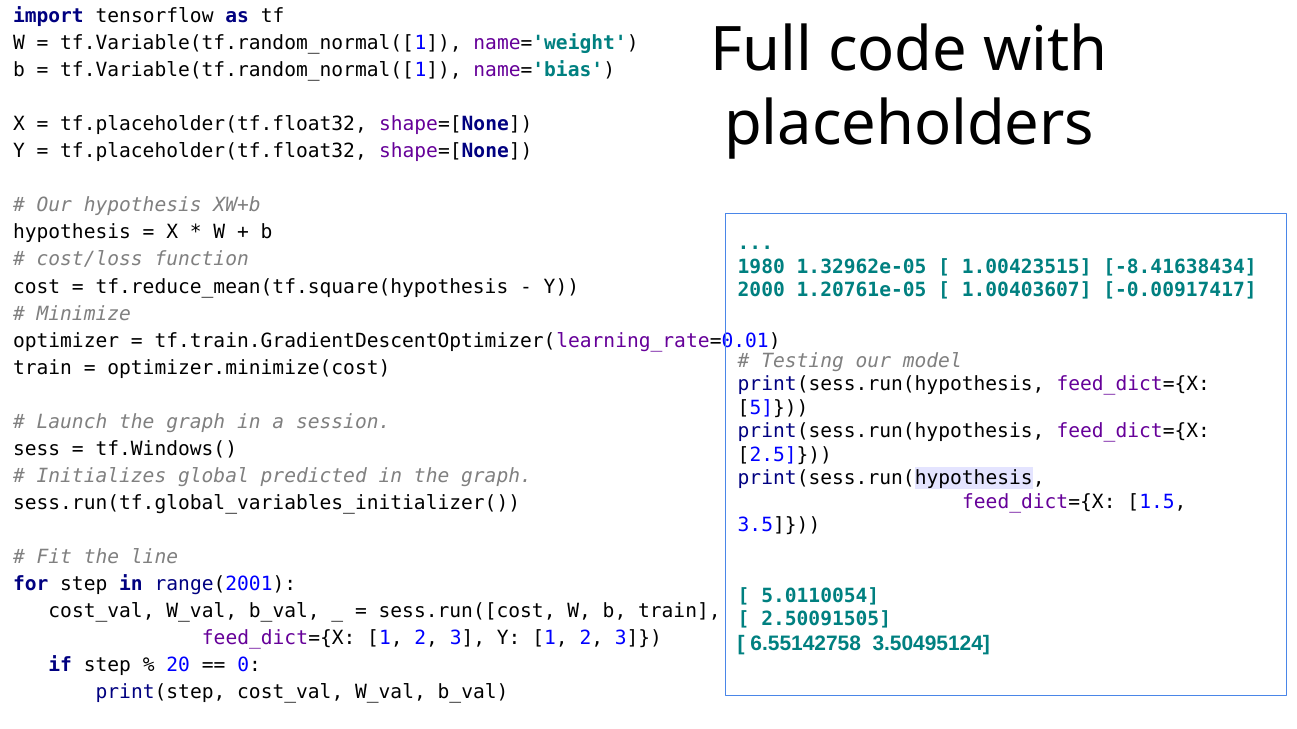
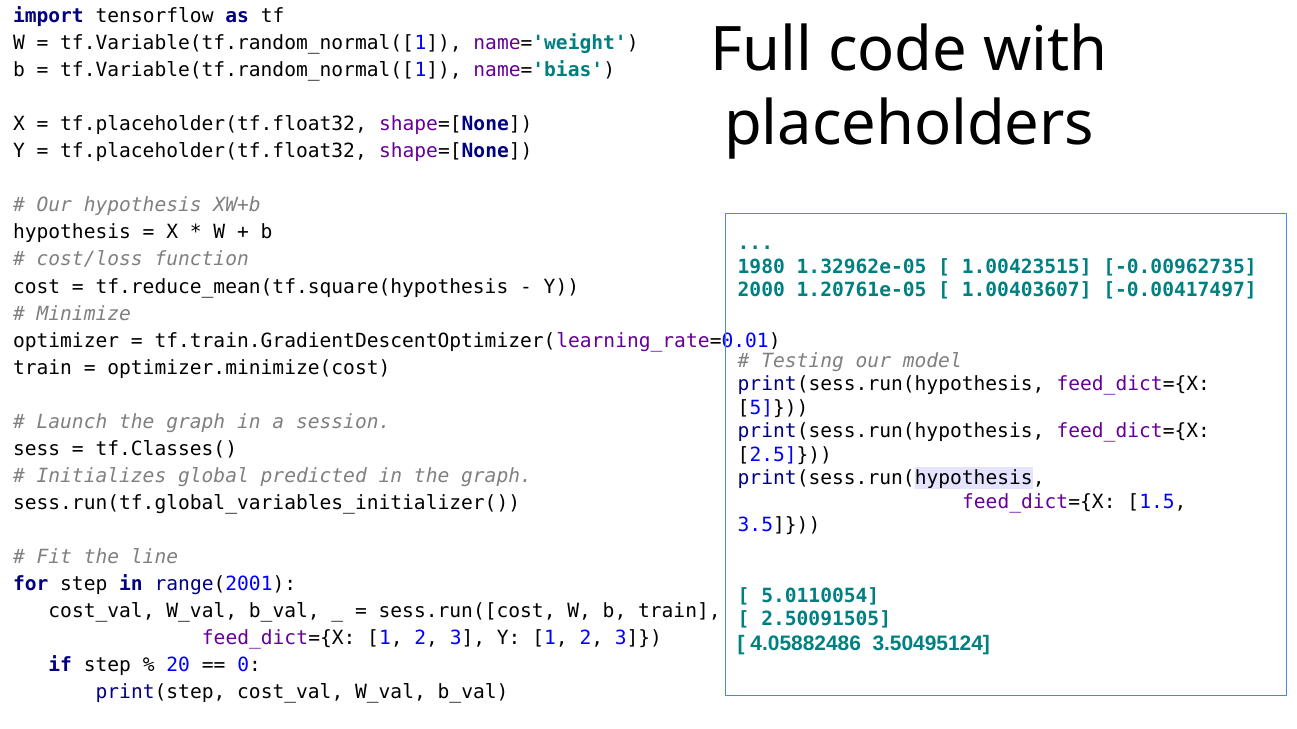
-8.41638434: -8.41638434 -> -0.00962735 (1180, 267)
-0.00917417: -0.00917417 -> -0.00417497 (1180, 290)
tf.Windows(: tf.Windows( -> tf.Classes( (166, 449)
6.55142758: 6.55142758 -> 4.05882486 (806, 644)
